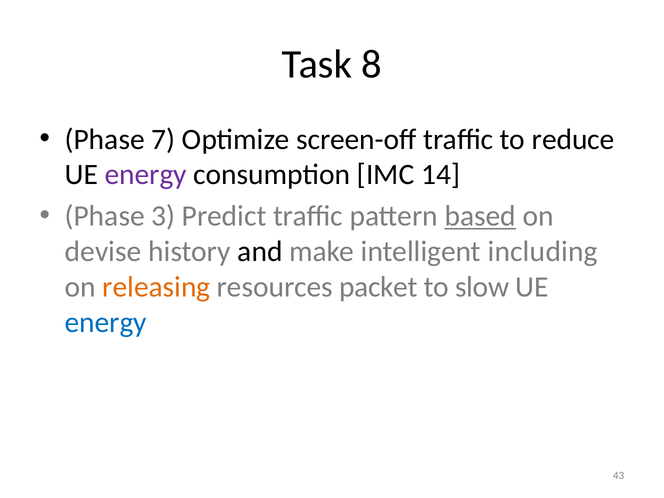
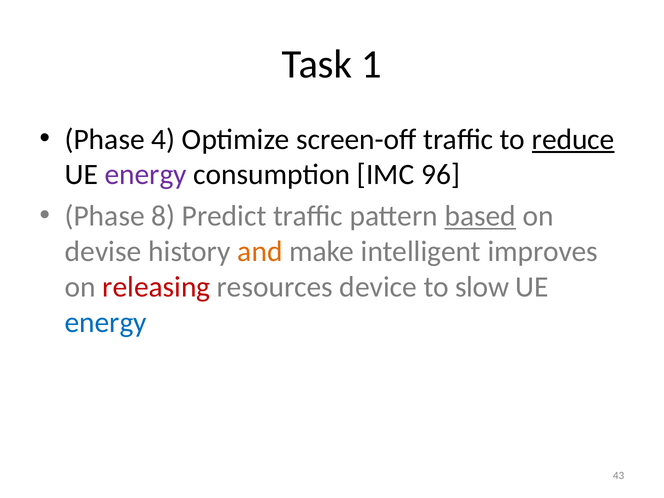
8: 8 -> 1 (372, 64)
7: 7 -> 4 (163, 139)
reduce underline: none -> present (573, 139)
14: 14 -> 96 (441, 175)
3: 3 -> 8 (163, 216)
and colour: black -> orange (260, 251)
including: including -> improves (543, 251)
releasing colour: orange -> red (156, 287)
packet: packet -> device (378, 287)
